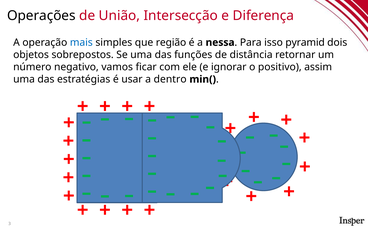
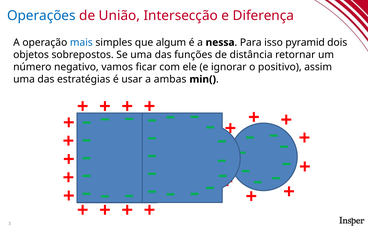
Operações colour: black -> blue (41, 16)
região: região -> algum (171, 42)
dentro: dentro -> ambas (170, 79)
